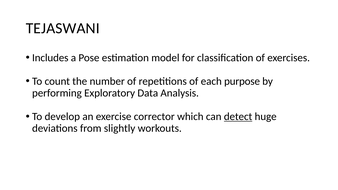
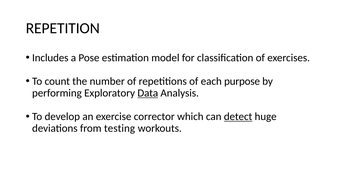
TEJASWANI: TEJASWANI -> REPETITION (63, 28)
Data underline: none -> present (148, 93)
slightly: slightly -> testing (120, 128)
